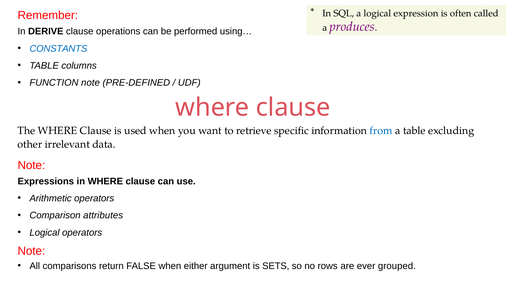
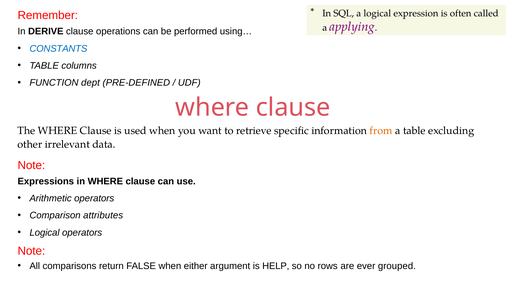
produces: produces -> applying (352, 27)
FUNCTION note: note -> dept (91, 83)
from colour: blue -> orange (381, 131)
SETS: SETS -> HELP (276, 266)
